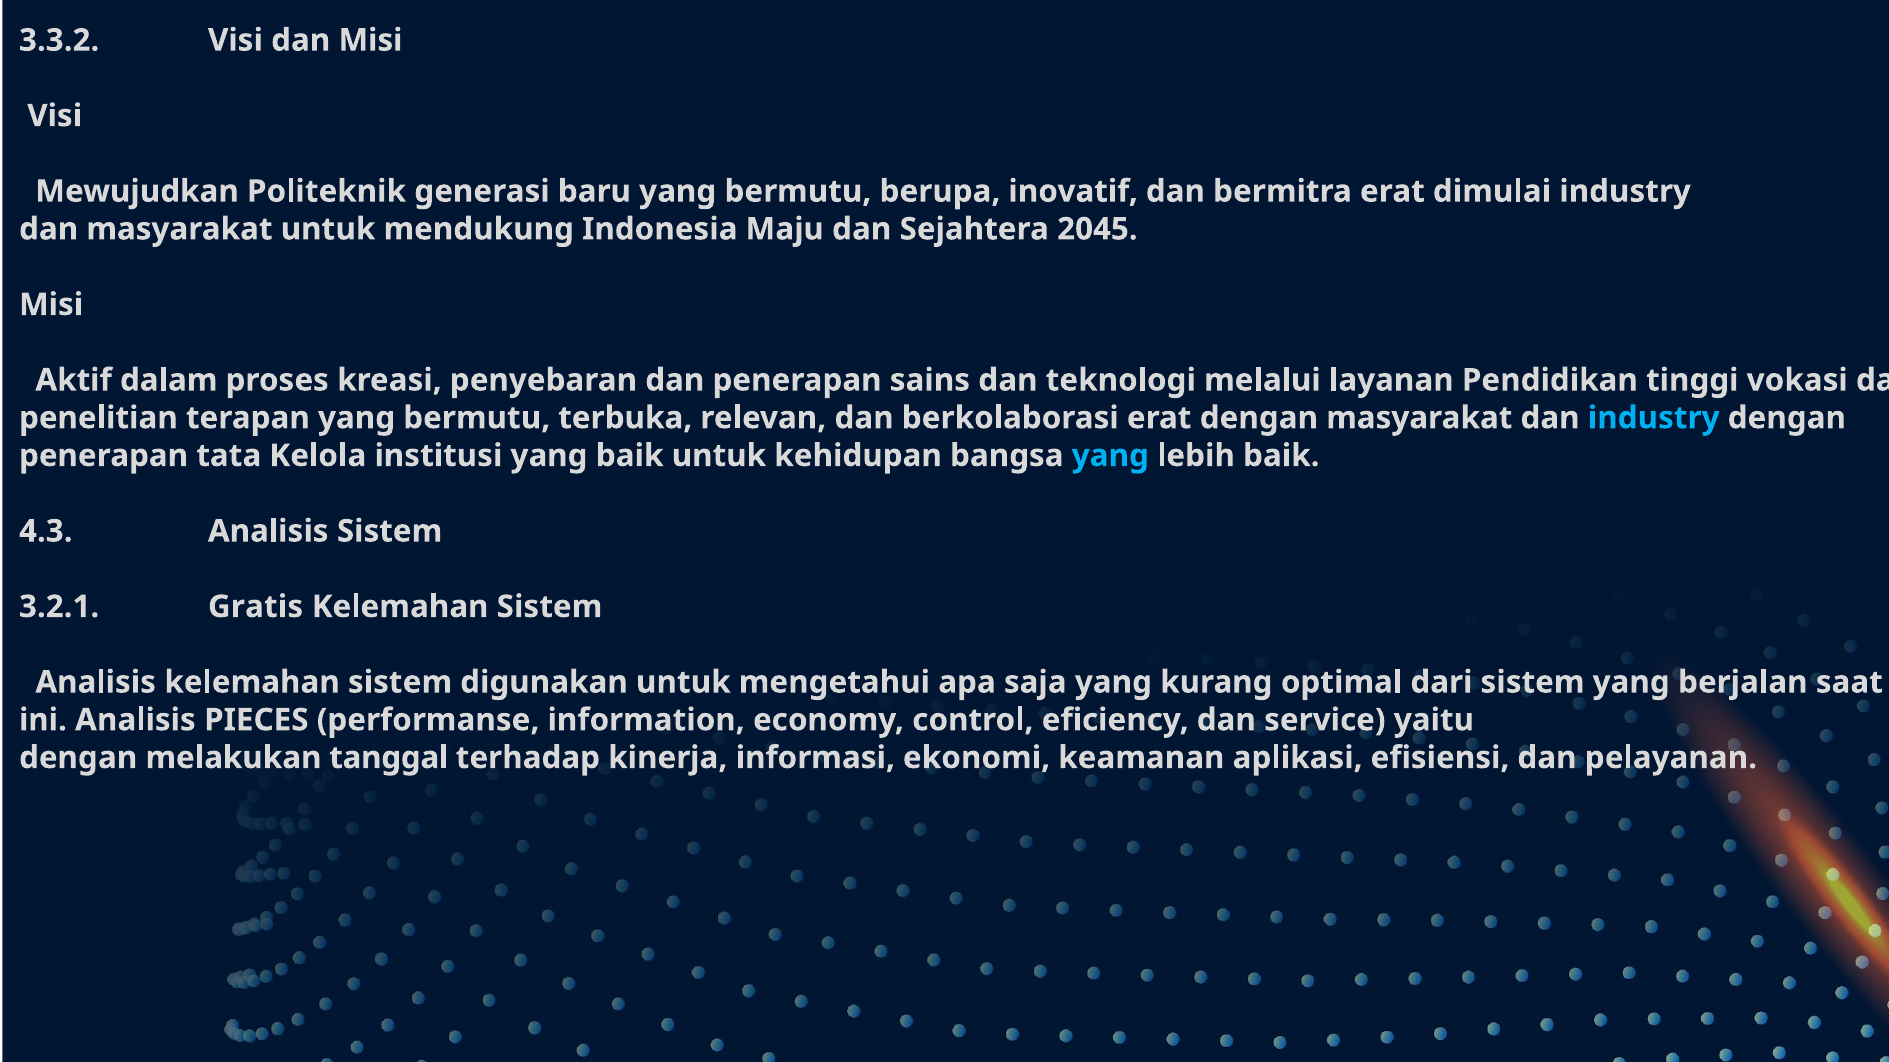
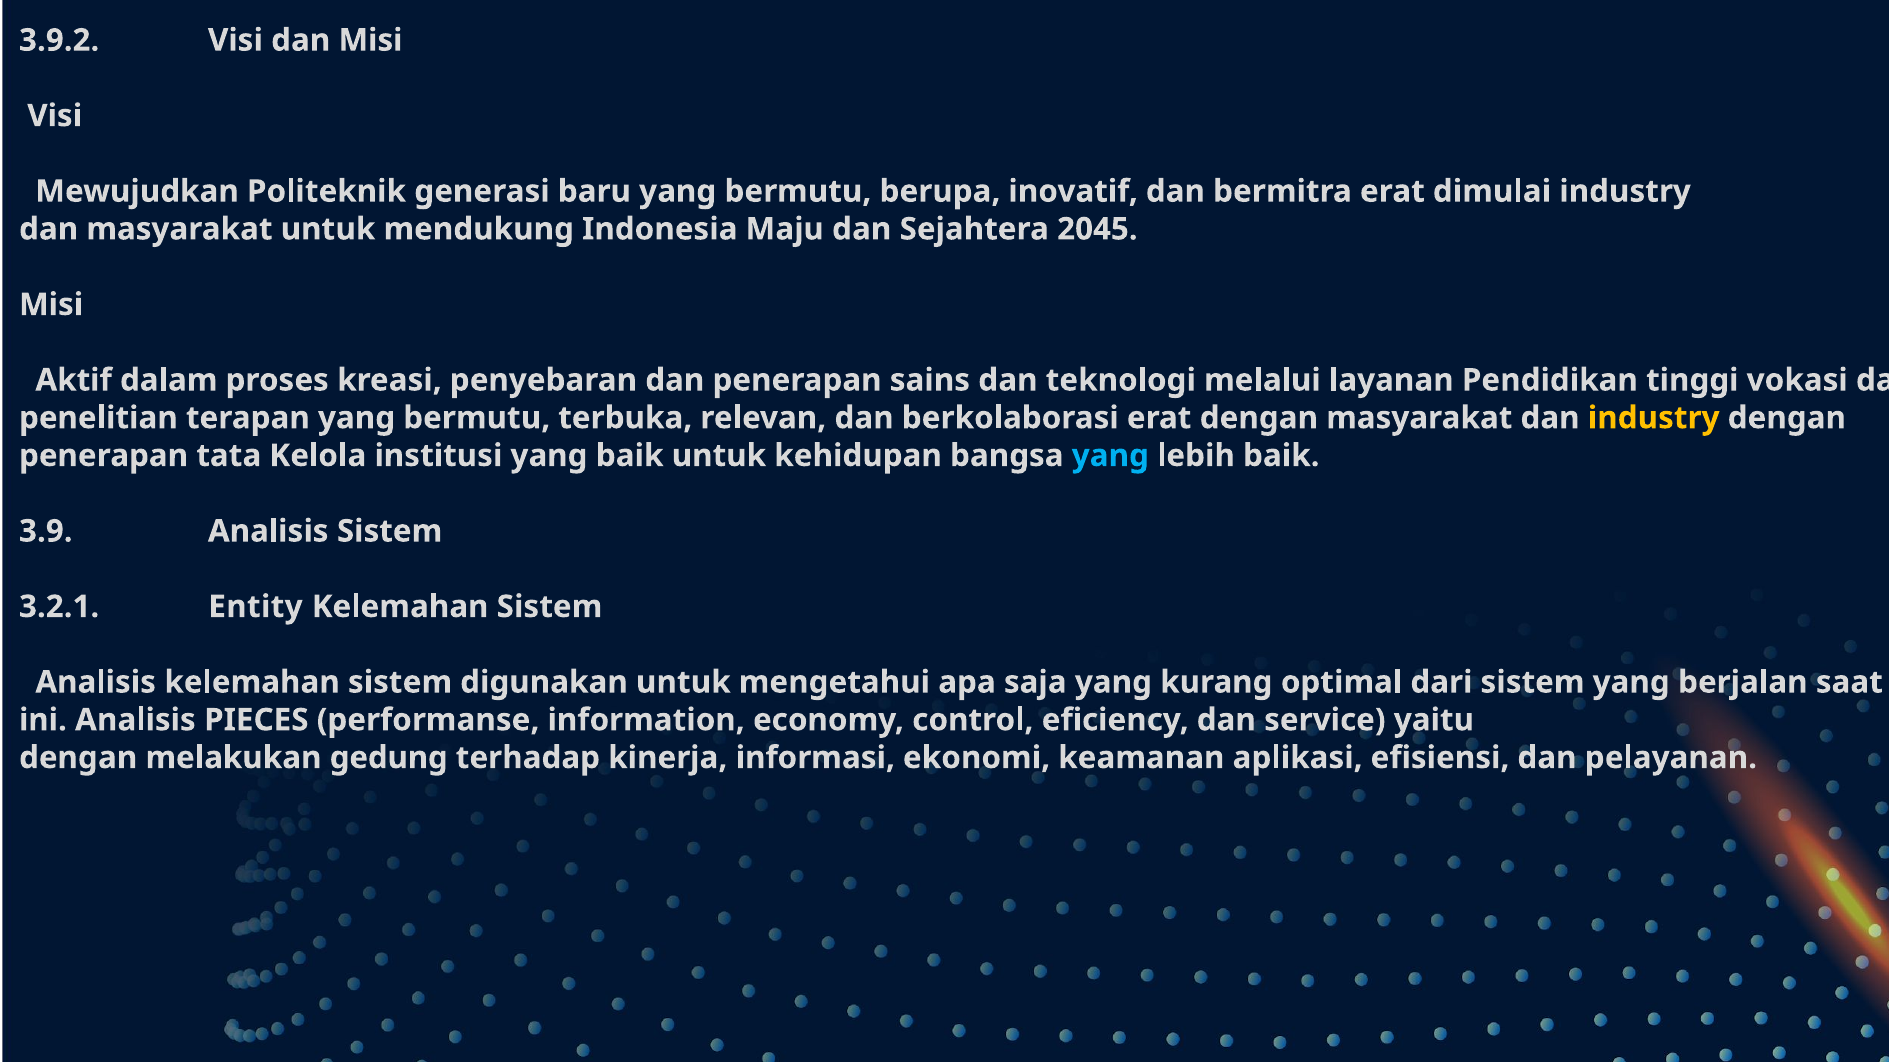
3.3.2: 3.3.2 -> 3.9.2 (59, 40)
industry colour: light blue -> yellow (1654, 418)
4.3: 4.3 -> 3.9 (46, 531)
Gratis: Gratis -> Entity (255, 607)
tanggal: tanggal -> gedung (389, 758)
